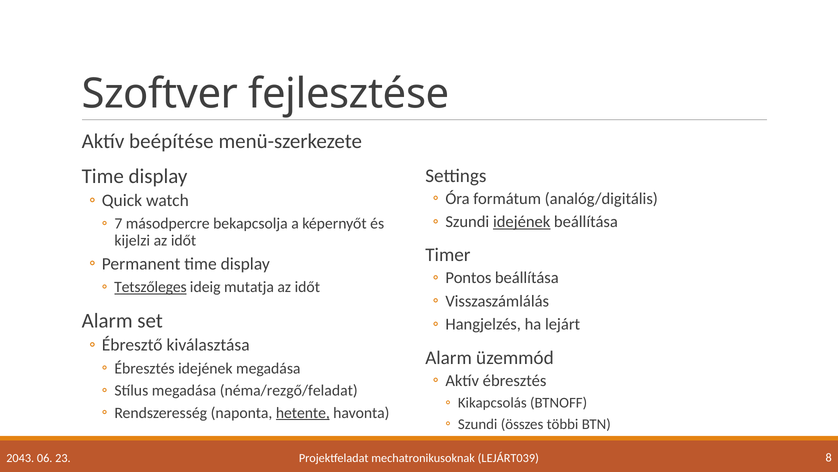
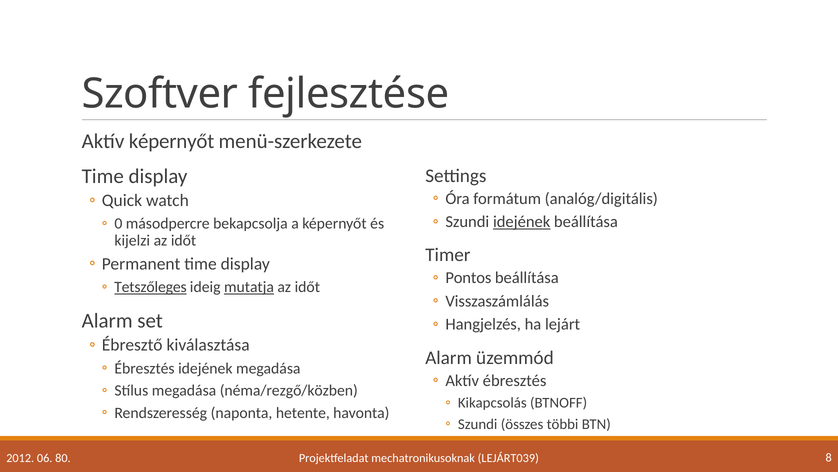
Aktív beépítése: beépítése -> képernyőt (172, 141)
7: 7 -> 0 (118, 223)
mutatja underline: none -> present (249, 287)
néma/rezgő/feladat: néma/rezgő/feladat -> néma/rezgő/közben (289, 390)
hetente underline: present -> none (303, 412)
2043: 2043 -> 2012 (20, 457)
23: 23 -> 80 (63, 457)
